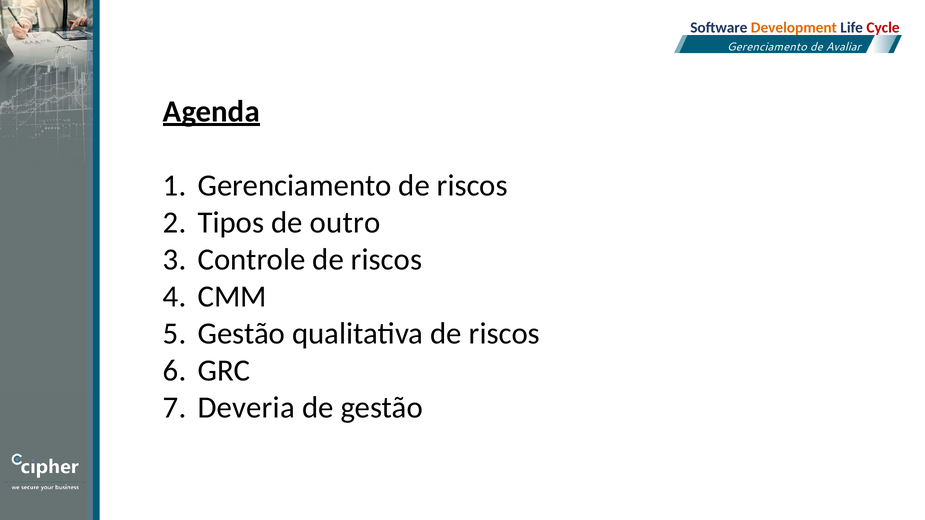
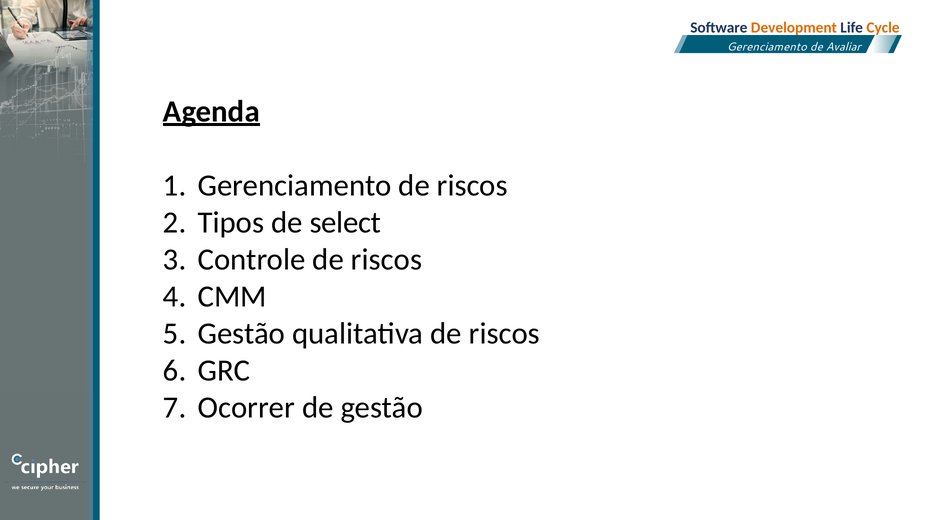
Cycle colour: red -> orange (883, 28)
outro: outro -> select (345, 223)
Deveria: Deveria -> Ocorrer (246, 408)
